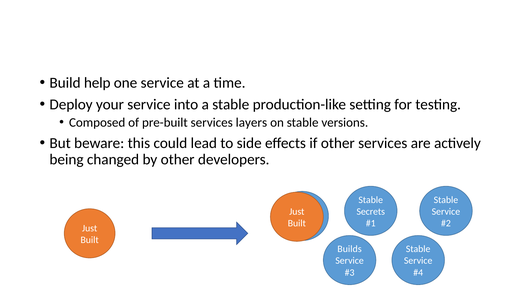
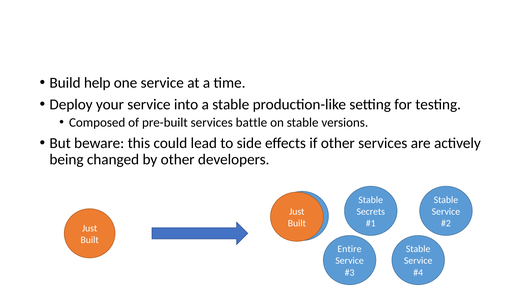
layers: layers -> battle (251, 122)
Builds: Builds -> Entire (350, 249)
